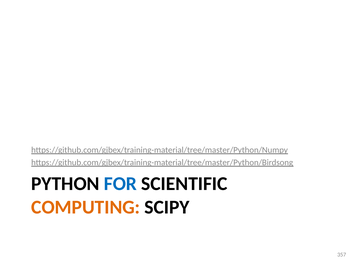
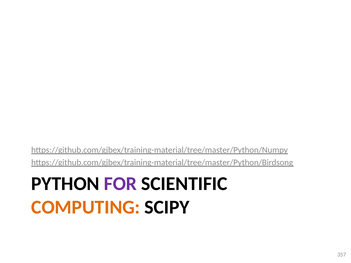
FOR colour: blue -> purple (120, 184)
